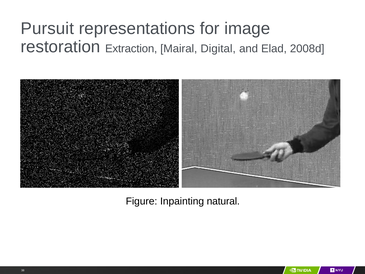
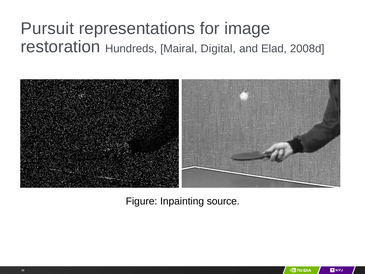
Extraction: Extraction -> Hundreds (131, 49)
natural: natural -> source (223, 201)
